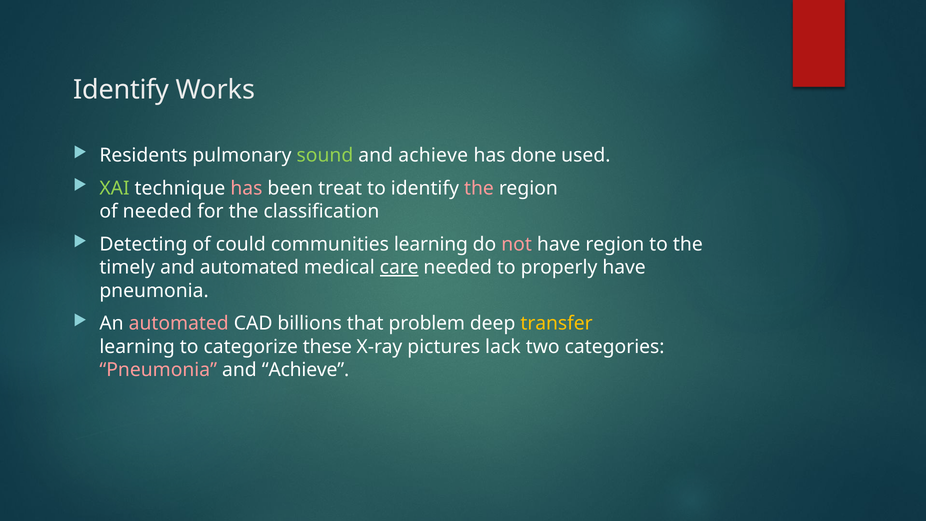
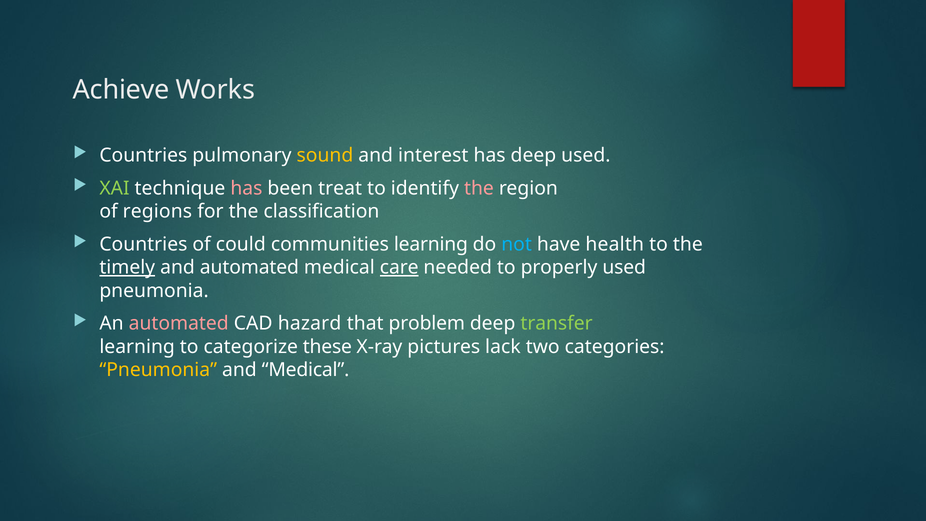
Identify: Identify -> Achieve (121, 90)
Residents: Residents -> Countries (143, 155)
sound colour: light green -> yellow (325, 155)
achieve: achieve -> interest (433, 155)
has done: done -> deep (533, 155)
of needed: needed -> regions (157, 211)
Detecting: Detecting -> Countries (143, 244)
not colour: pink -> light blue (517, 244)
have region: region -> health (615, 244)
timely underline: none -> present (127, 267)
properly have: have -> used (624, 267)
billions: billions -> hazard (310, 323)
transfer colour: yellow -> light green (557, 323)
Pneumonia colour: pink -> yellow (158, 370)
Achieve: Achieve -> Medical (306, 370)
